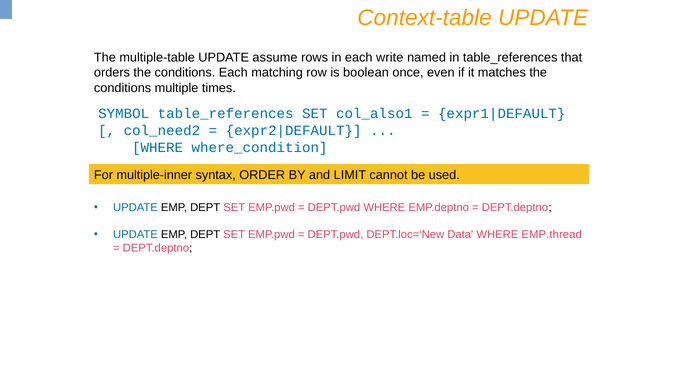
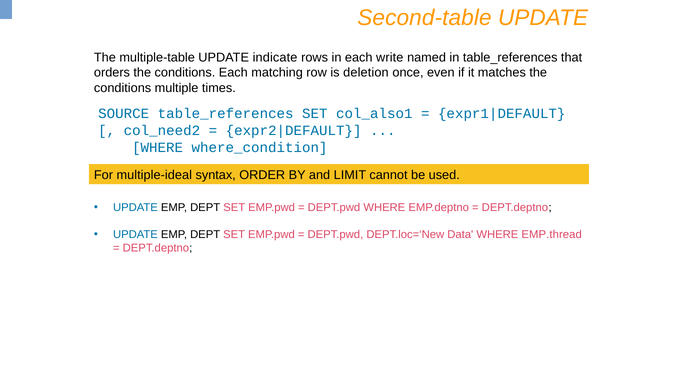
Context-table: Context-table -> Second-table (424, 18)
assume: assume -> indicate (275, 58)
boolean: boolean -> deletion (366, 73)
SYMBOL: SYMBOL -> SOURCE (124, 114)
multiple-inner: multiple-inner -> multiple-ideal (154, 175)
